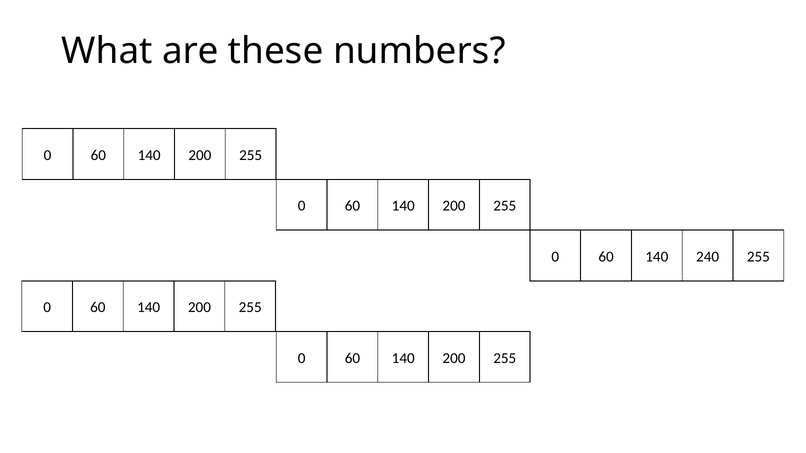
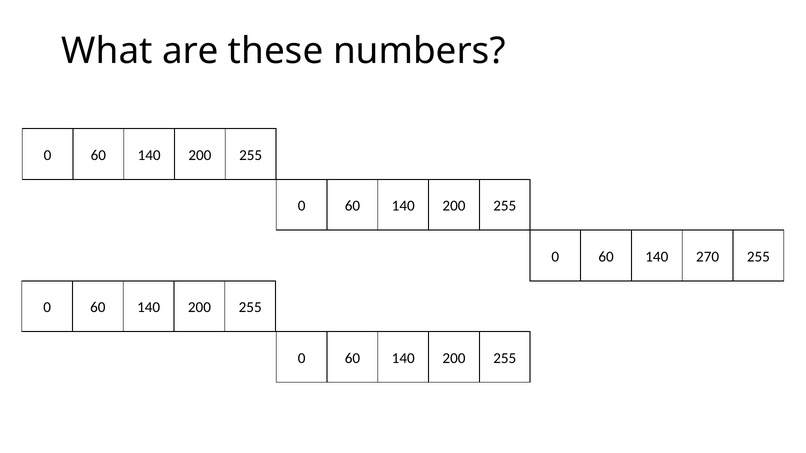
240: 240 -> 270 (708, 257)
